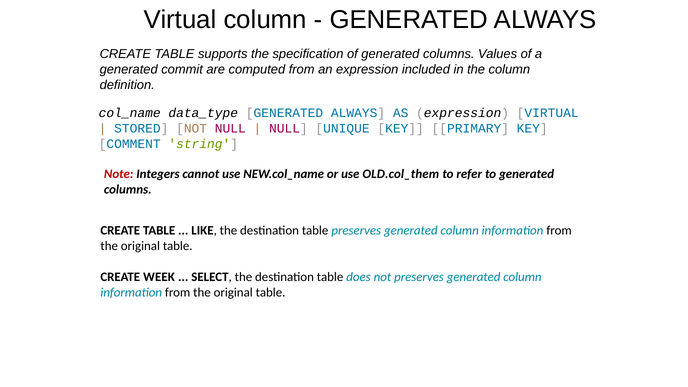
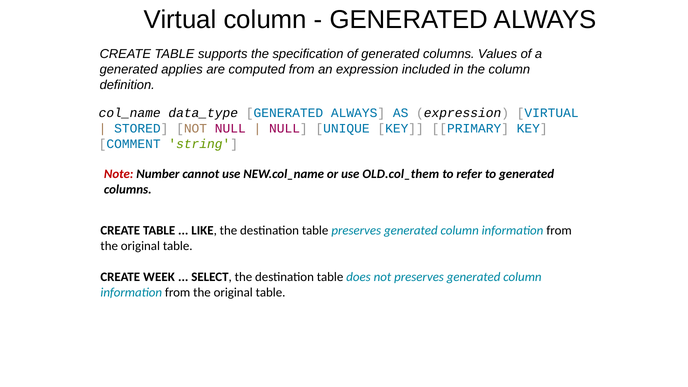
commit: commit -> applies (182, 70)
Integers: Integers -> Number (158, 174)
